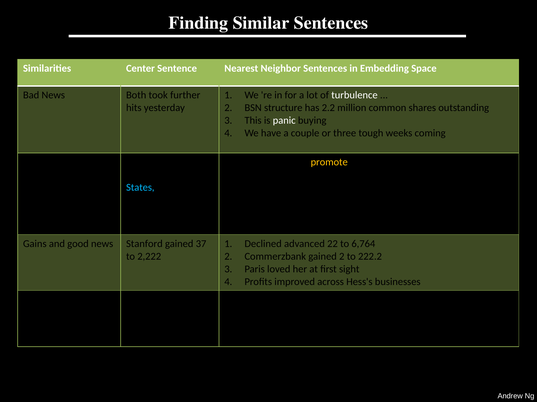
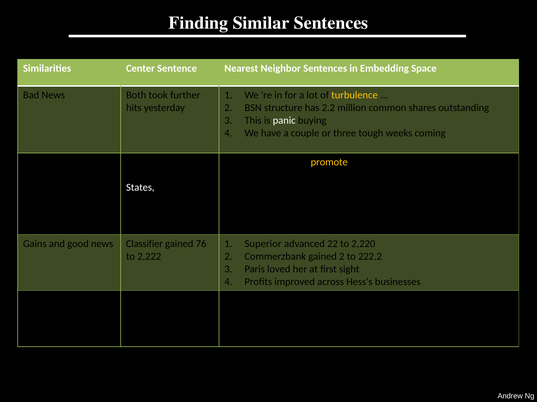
turbulence colour: white -> yellow (355, 95)
States colour: light blue -> white (140, 188)
Stanford: Stanford -> Classifier (144, 244)
37: 37 -> 76 (201, 244)
Declined: Declined -> Superior (263, 244)
6,764: 6,764 -> 2,220 (363, 244)
